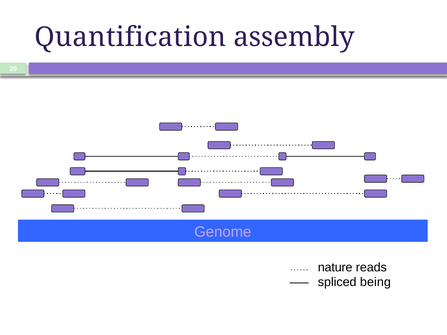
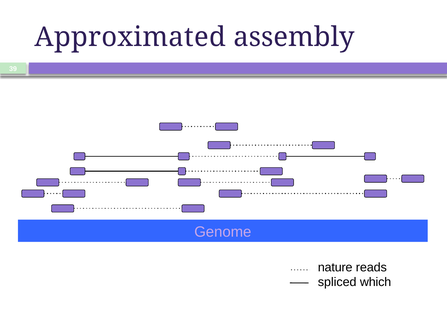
Quantification: Quantification -> Approximated (130, 37)
being: being -> which (376, 282)
